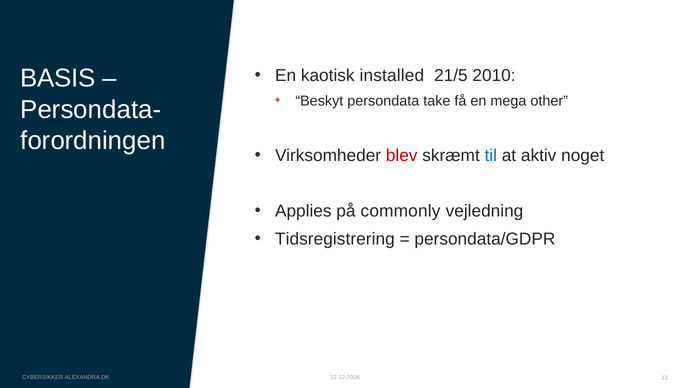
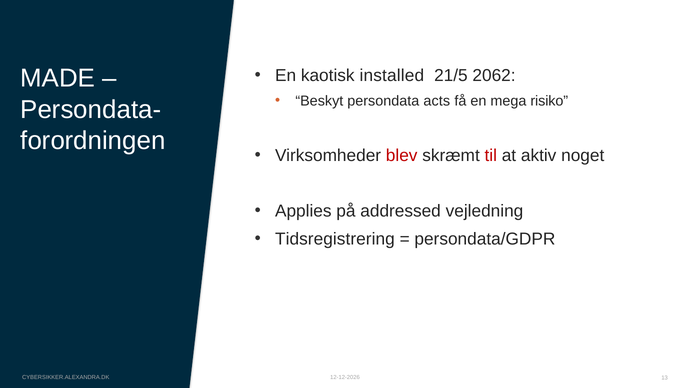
BASIS: BASIS -> MADE (58, 78)
2010: 2010 -> 2062 (494, 76)
take: take -> acts (437, 101)
other: other -> risiko (549, 101)
til colour: blue -> red (491, 155)
commonly: commonly -> addressed (401, 211)
